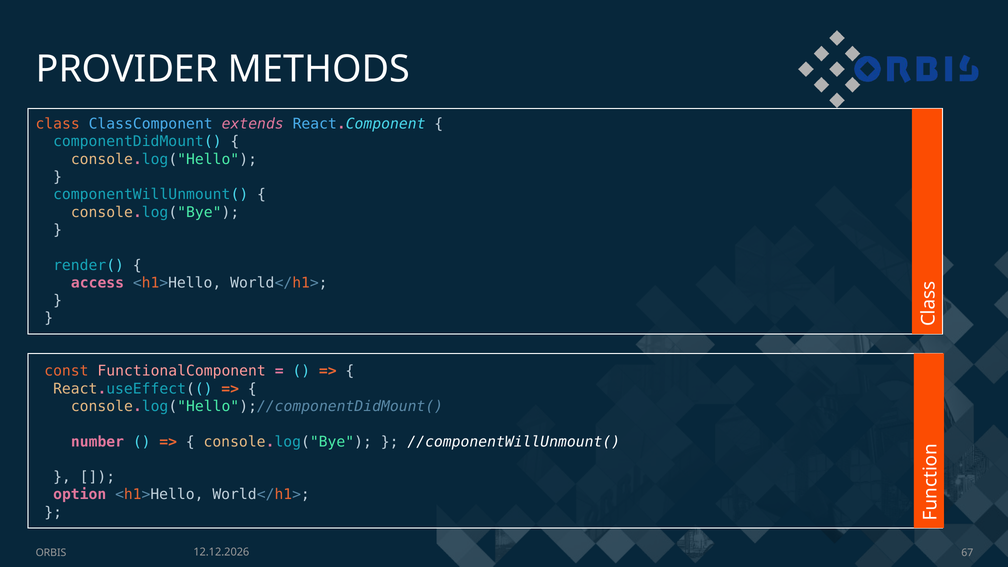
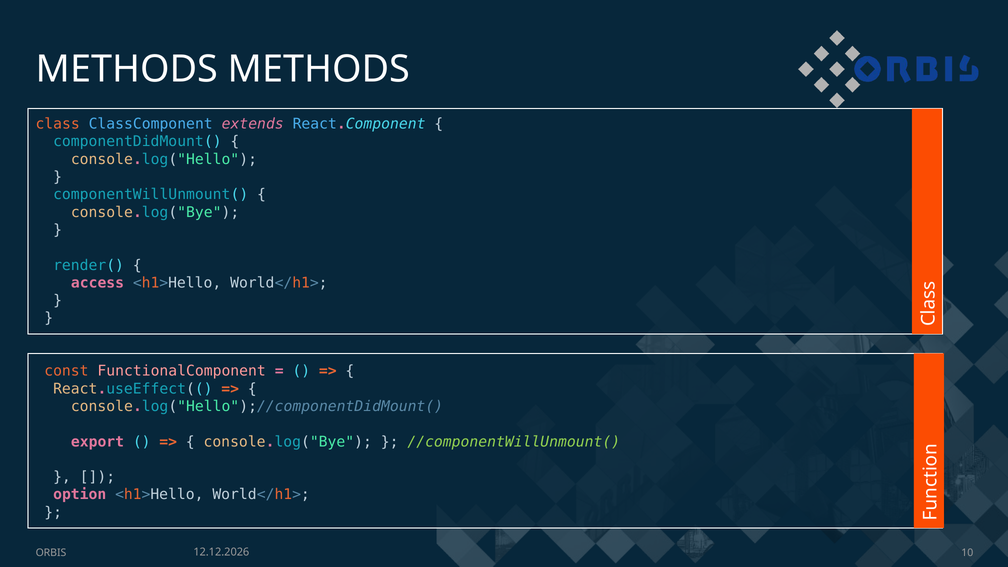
PROVIDER: PROVIDER -> METHODS (127, 69)
number: number -> export (97, 442)
//componentWillUnmount( colour: white -> light green (514, 442)
67: 67 -> 10 (967, 553)
